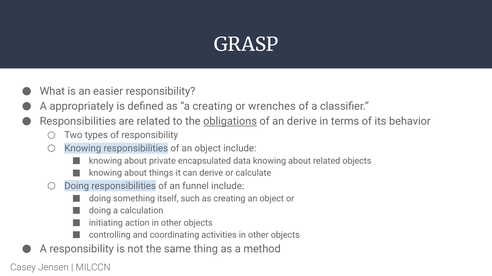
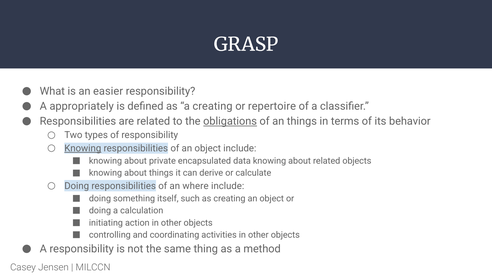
wrenches: wrenches -> repertoire (272, 107)
an derive: derive -> things (302, 122)
Knowing underline: none -> present (83, 149)
funnel: funnel -> where (196, 186)
